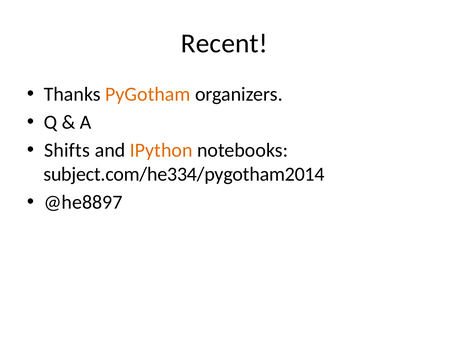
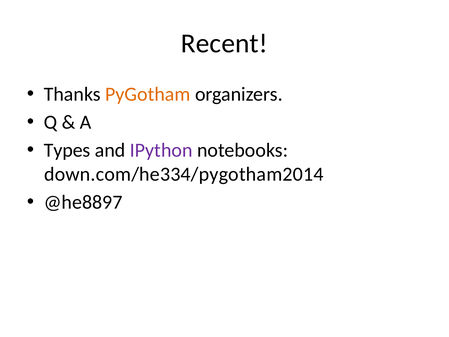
Shifts: Shifts -> Types (67, 150)
IPython colour: orange -> purple (161, 150)
subject.com/he334/pygotham2014: subject.com/he334/pygotham2014 -> down.com/he334/pygotham2014 (184, 174)
